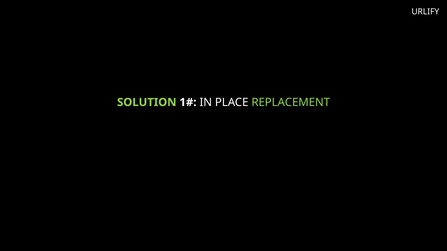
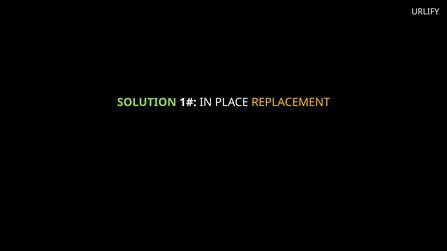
REPLACEMENT colour: light green -> yellow (291, 102)
